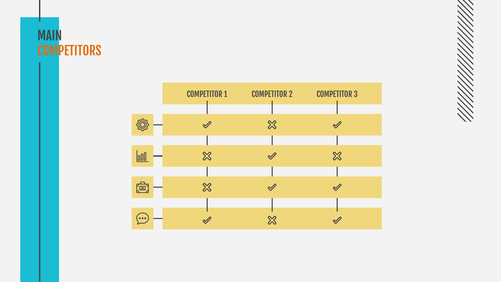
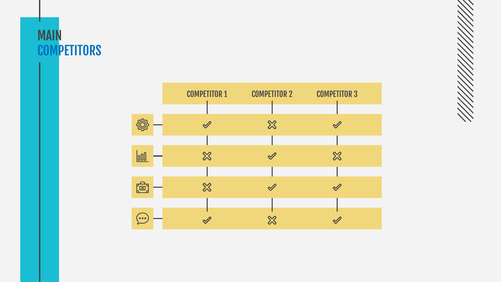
COMPETITORS colour: orange -> blue (69, 51)
